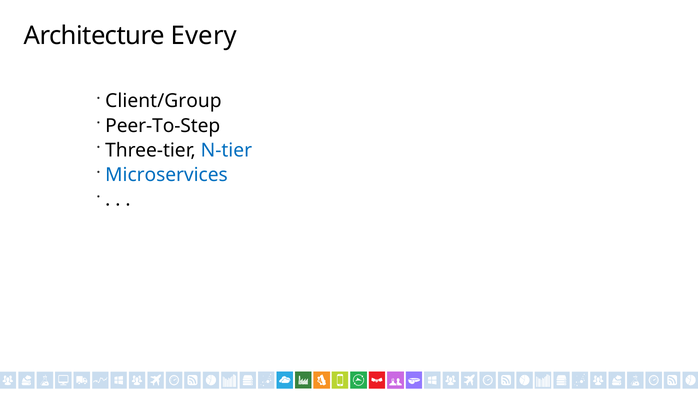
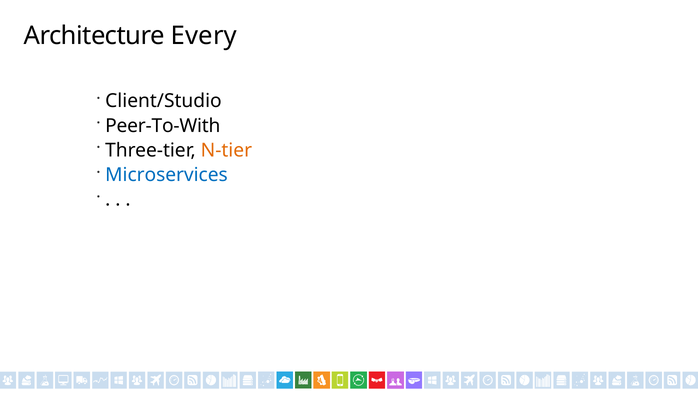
Client/Group: Client/Group -> Client/Studio (163, 101)
Peer-To-Step: Peer-To-Step -> Peer-To-With (163, 126)
N-tier colour: blue -> orange (226, 150)
